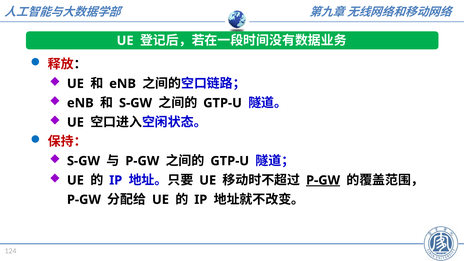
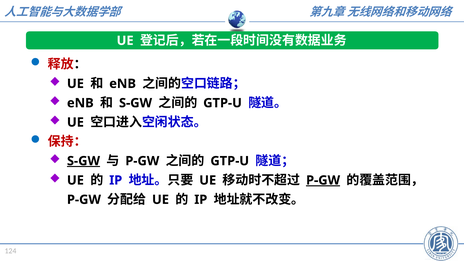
S-GW underline: none -> present (83, 161)
